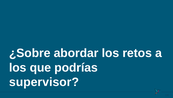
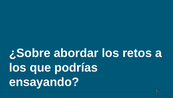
supervisor: supervisor -> ensayando (44, 82)
